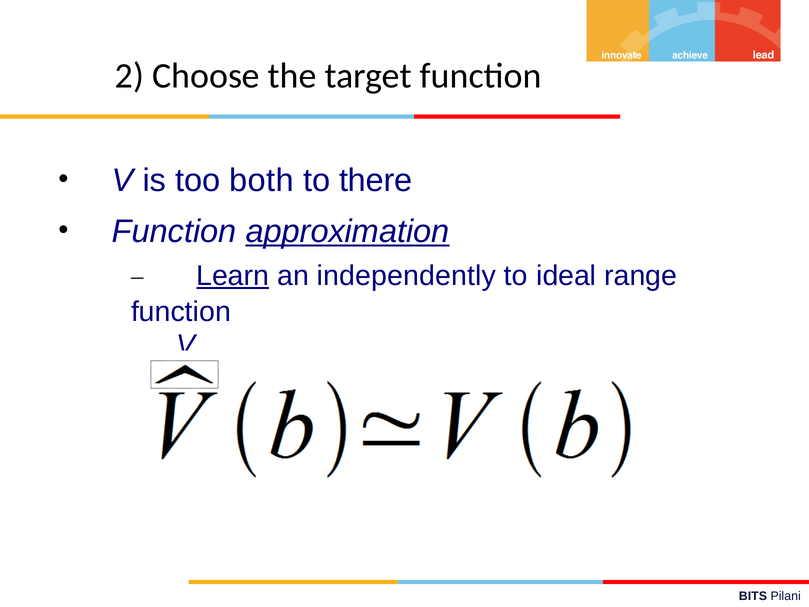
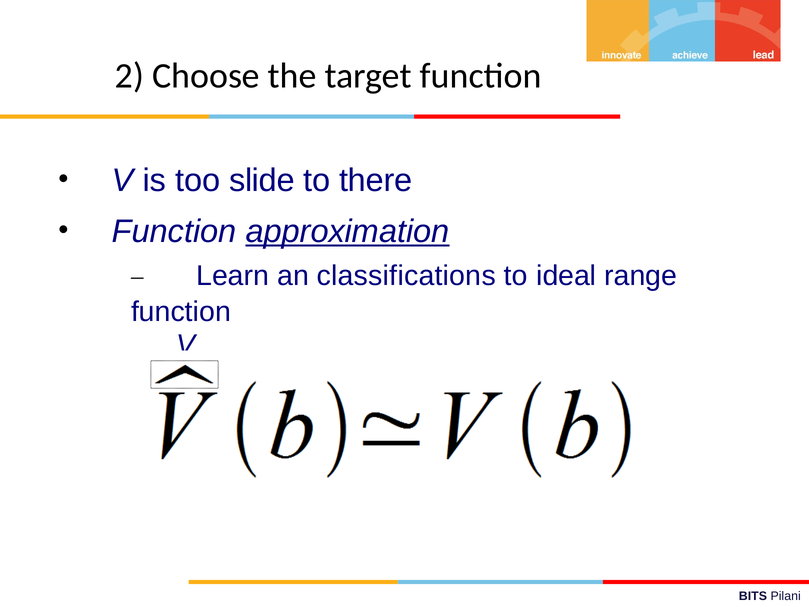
both: both -> slide (262, 180)
Learn underline: present -> none (233, 276)
independently: independently -> classifications (406, 276)
